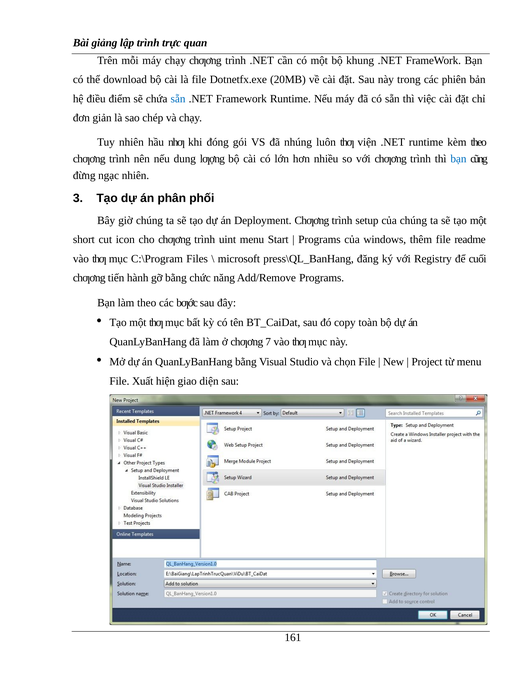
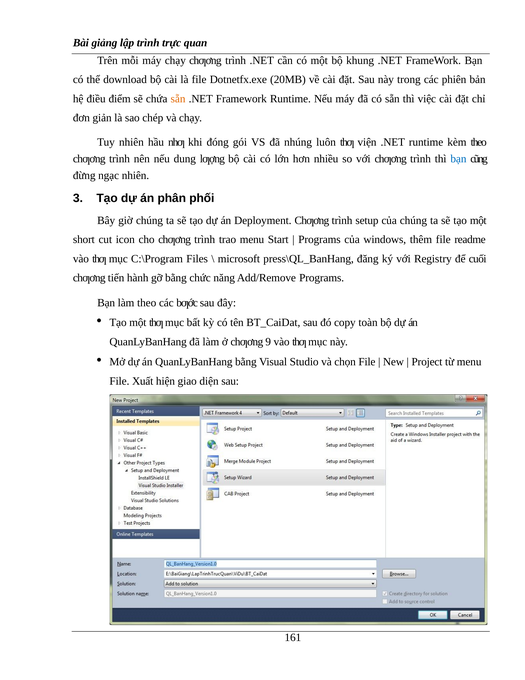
sẵn colour: blue -> orange (178, 99)
uint: uint -> trao (228, 239)
7: 7 -> 9 (268, 341)
